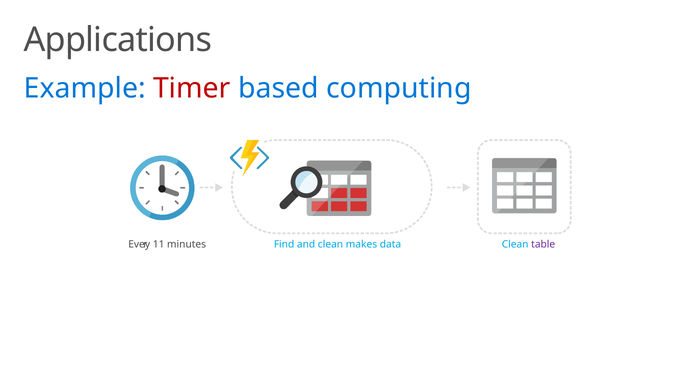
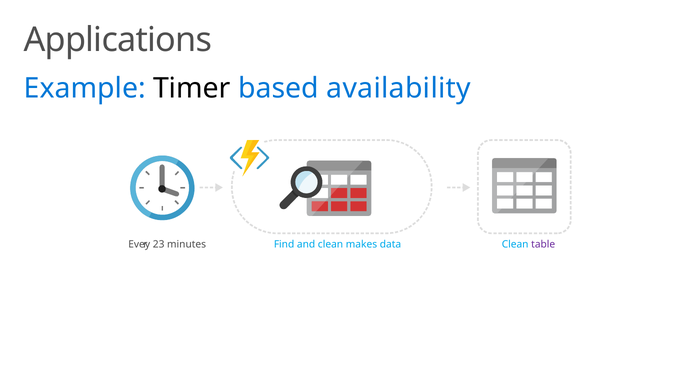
Timer colour: red -> black (192, 88)
computing: computing -> availability (399, 88)
11: 11 -> 23 (159, 244)
